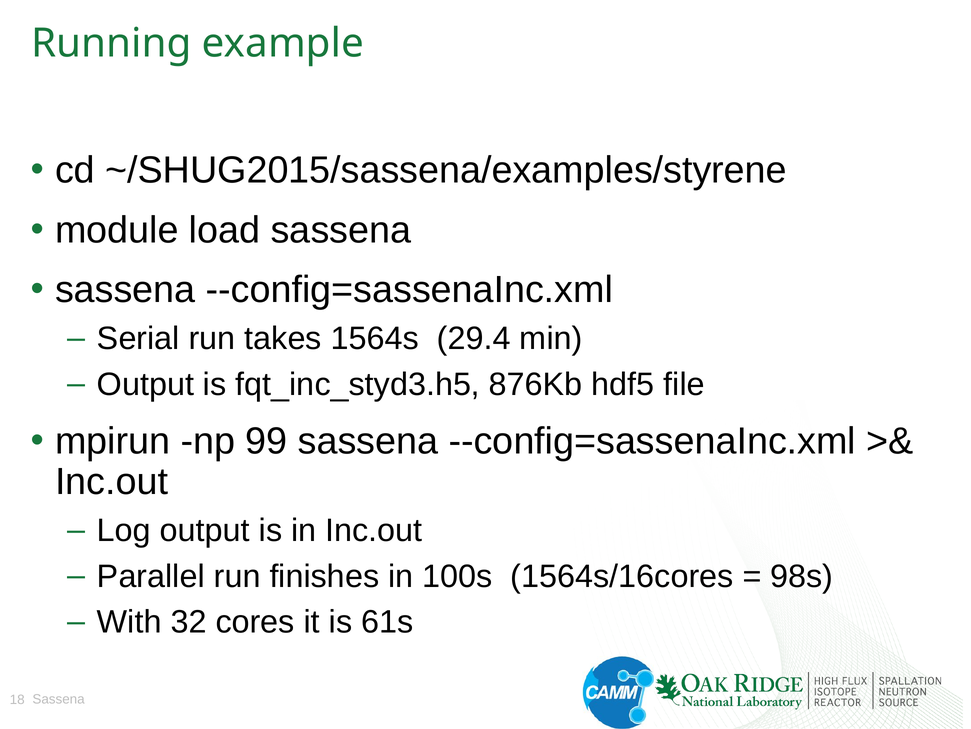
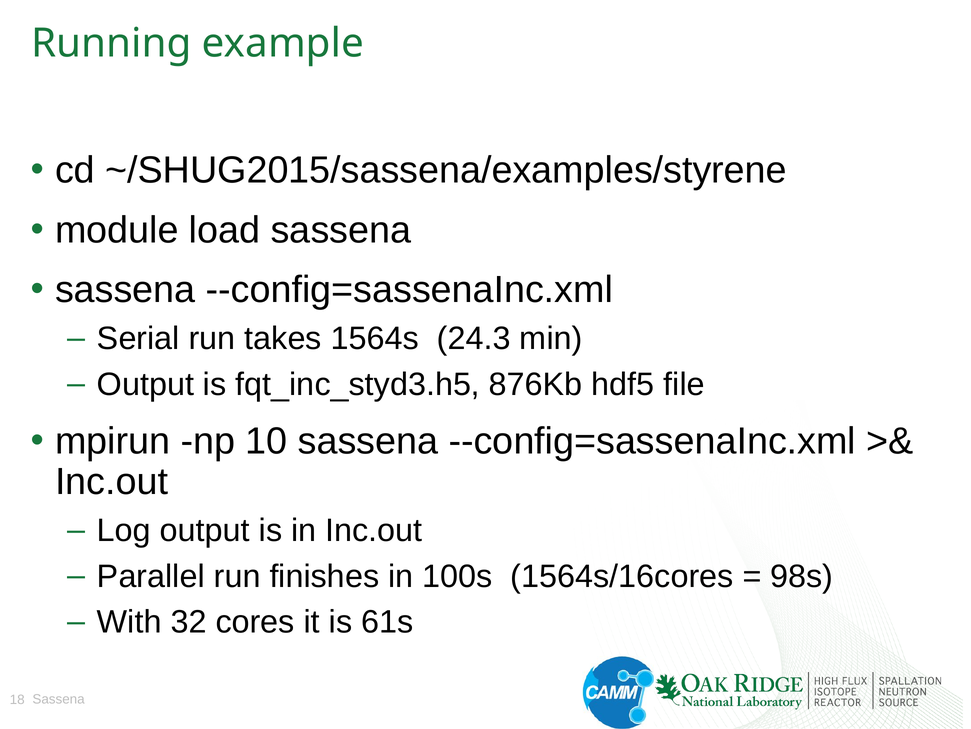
29.4: 29.4 -> 24.3 (474, 338)
99: 99 -> 10 (266, 441)
